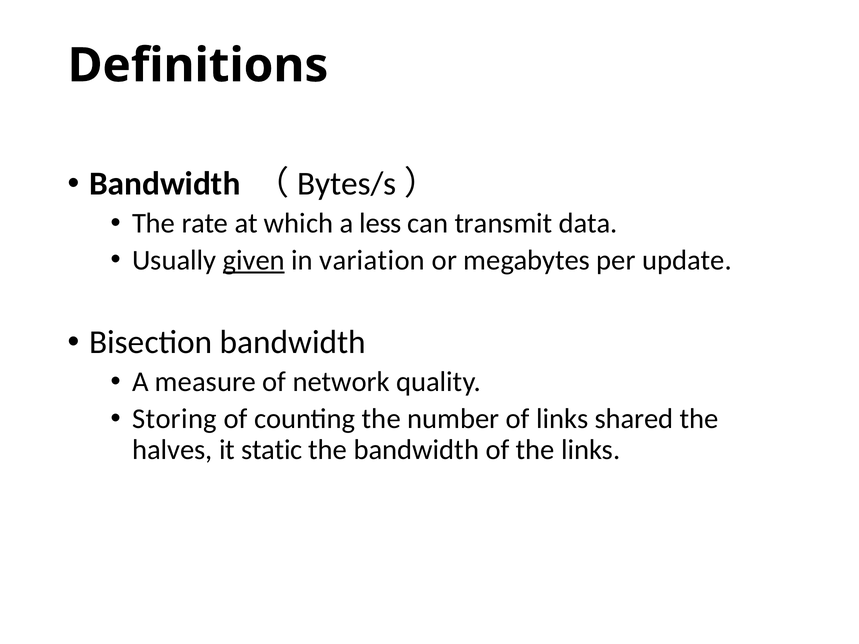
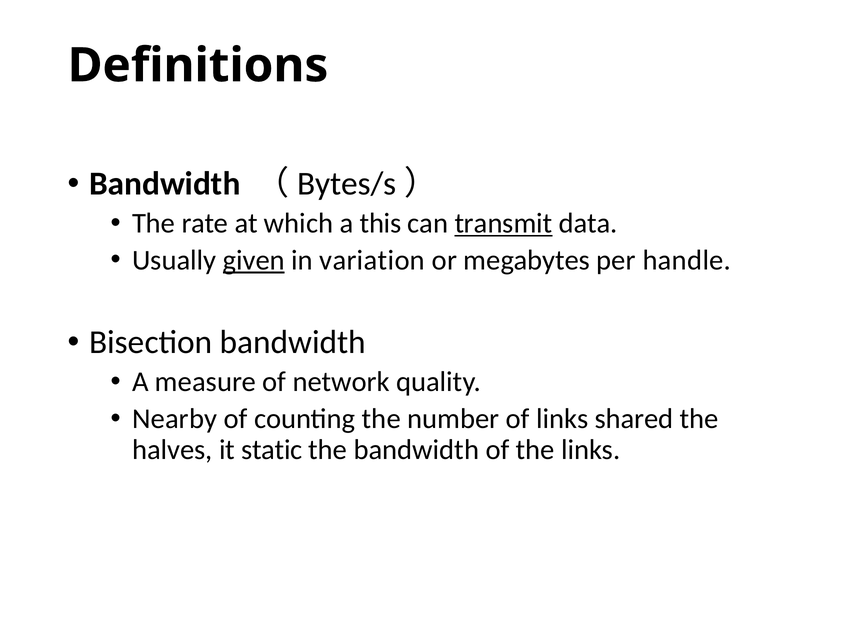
less: less -> this (381, 223)
transmit underline: none -> present (503, 223)
update: update -> handle (687, 260)
Storing: Storing -> Nearby (175, 419)
